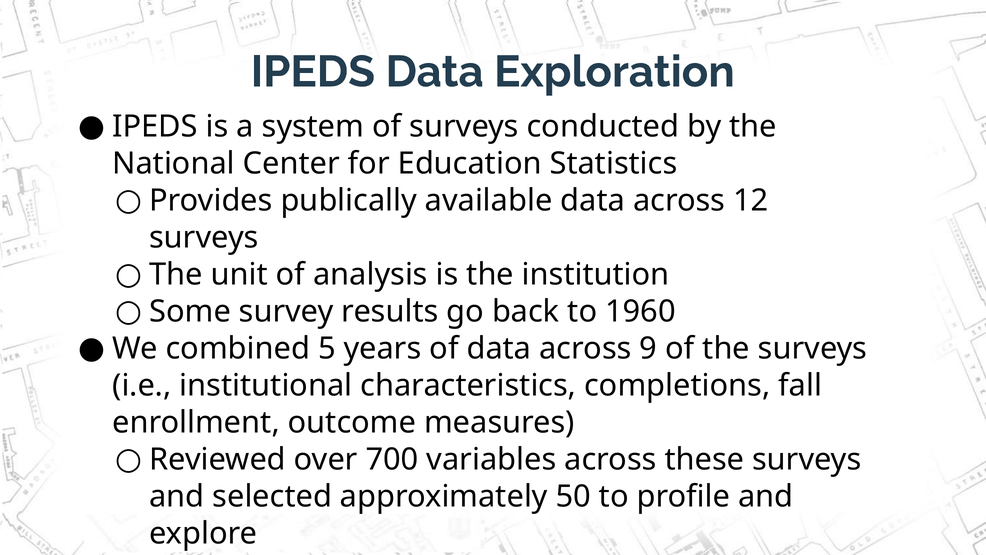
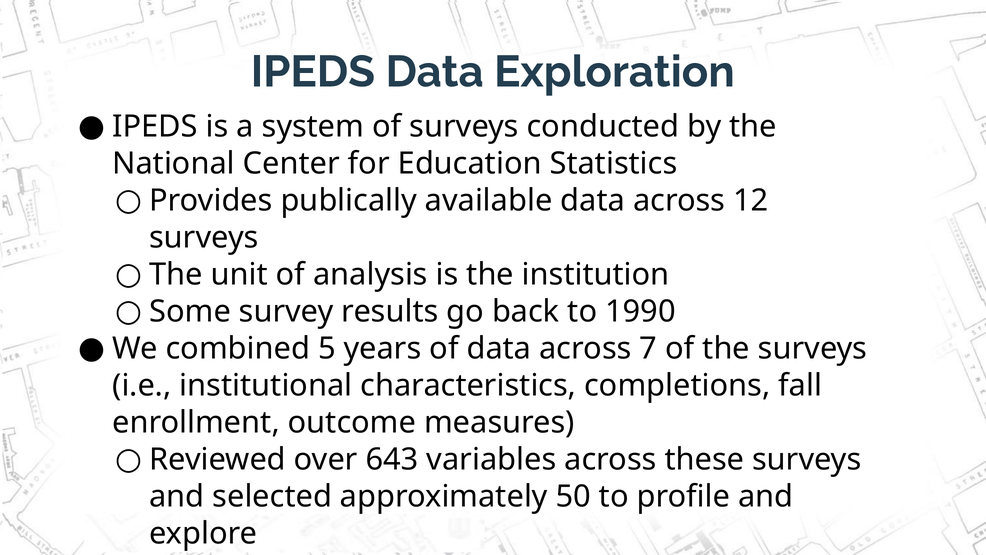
1960: 1960 -> 1990 (640, 311)
9: 9 -> 7 (648, 348)
700: 700 -> 643 (392, 459)
